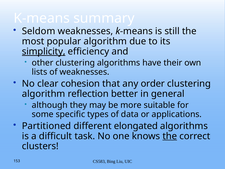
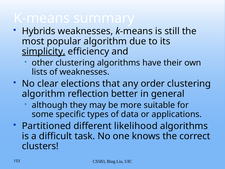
Seldom: Seldom -> Hybrids (39, 31)
cohesion: cohesion -> elections (80, 84)
elongated: elongated -> likelihood (136, 126)
the underline: present -> none (170, 136)
